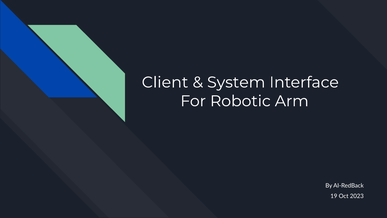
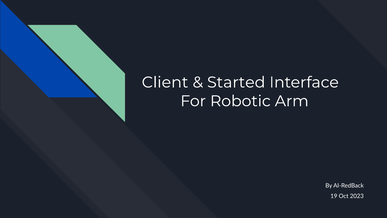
System: System -> Started (236, 82)
